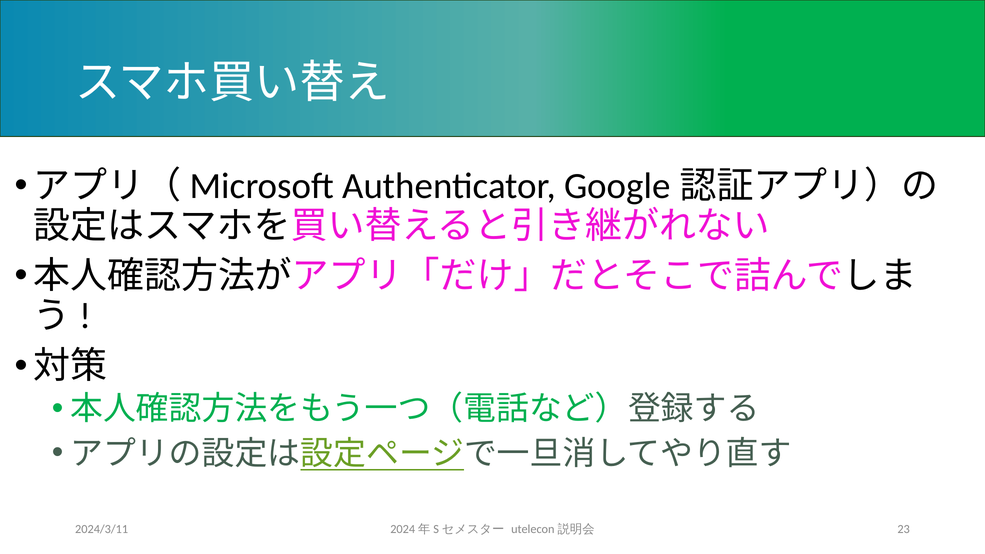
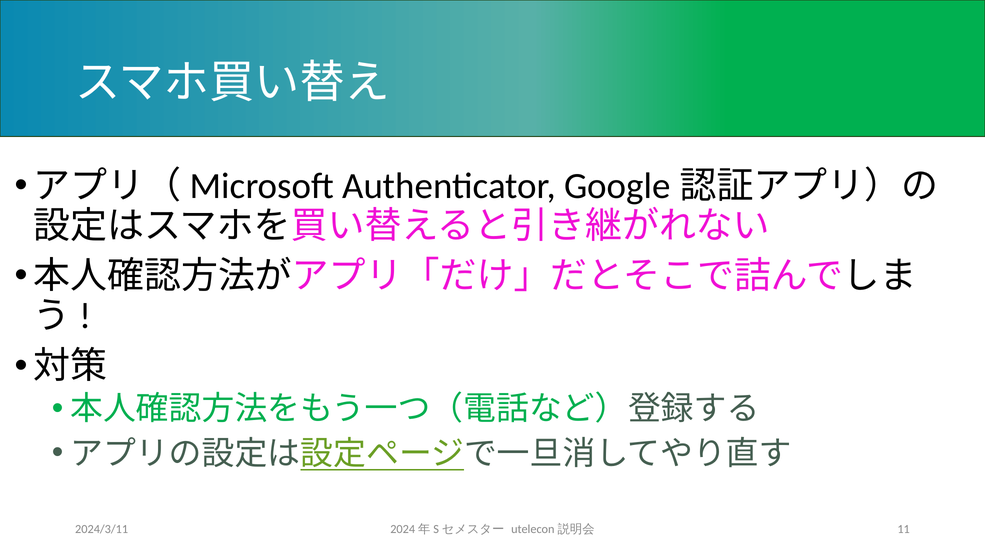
23: 23 -> 11 (904, 529)
